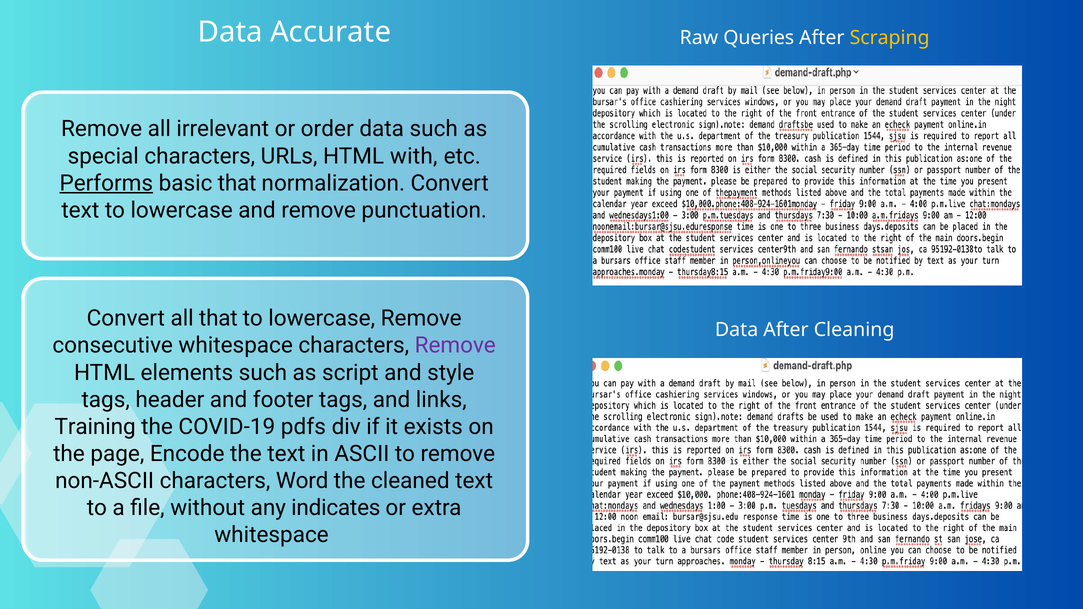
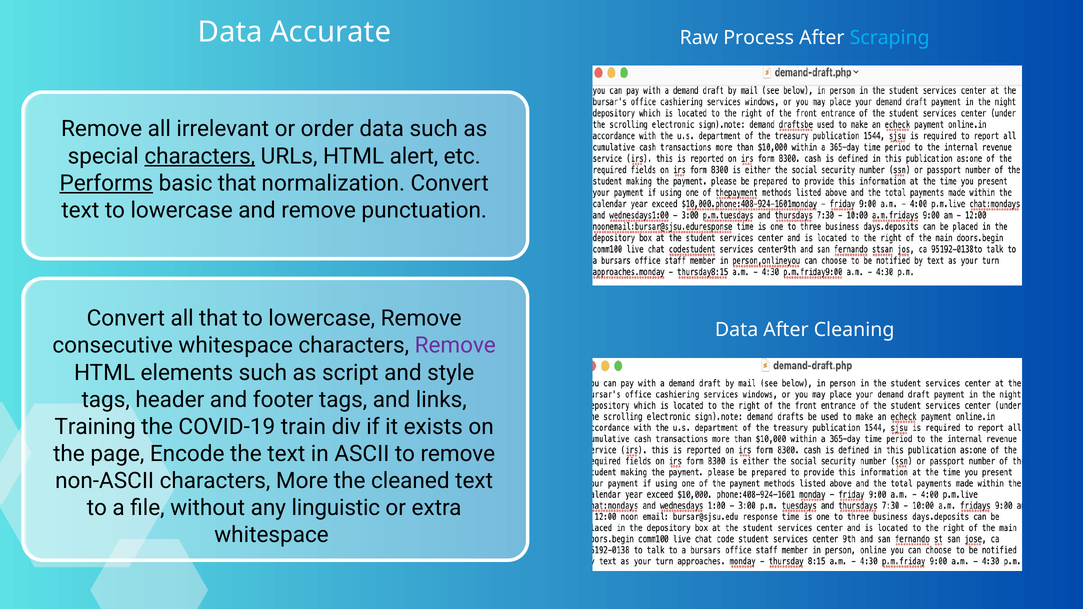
Queries: Queries -> Process (759, 38)
Scraping colour: yellow -> light blue (890, 38)
characters underline: none -> present (200, 156)
with: with -> alert (414, 156)
pdfs: pdfs -> train (303, 427)
Word: Word -> More (302, 481)
indicates: indicates -> linguistic (336, 508)
